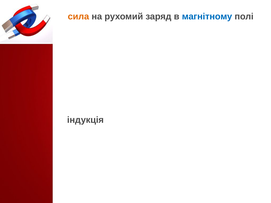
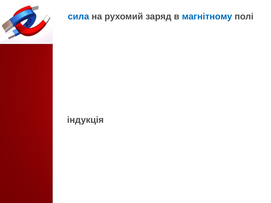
сила colour: orange -> blue (78, 17)
